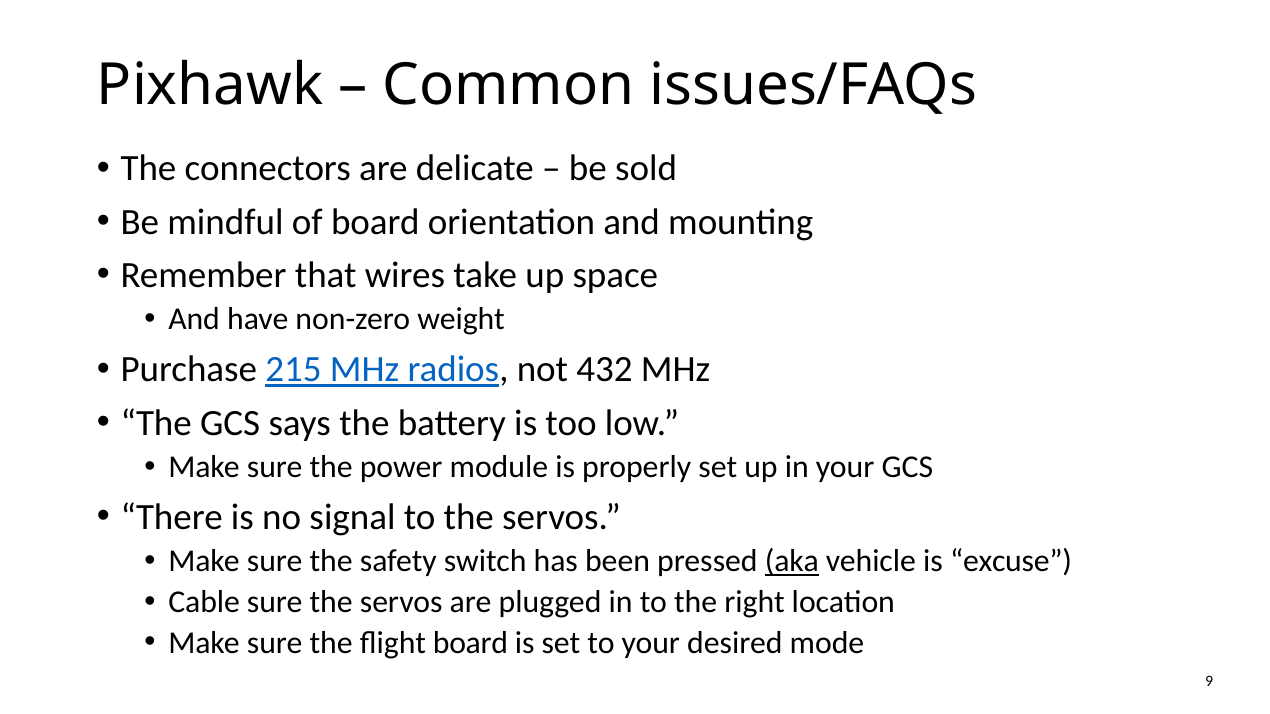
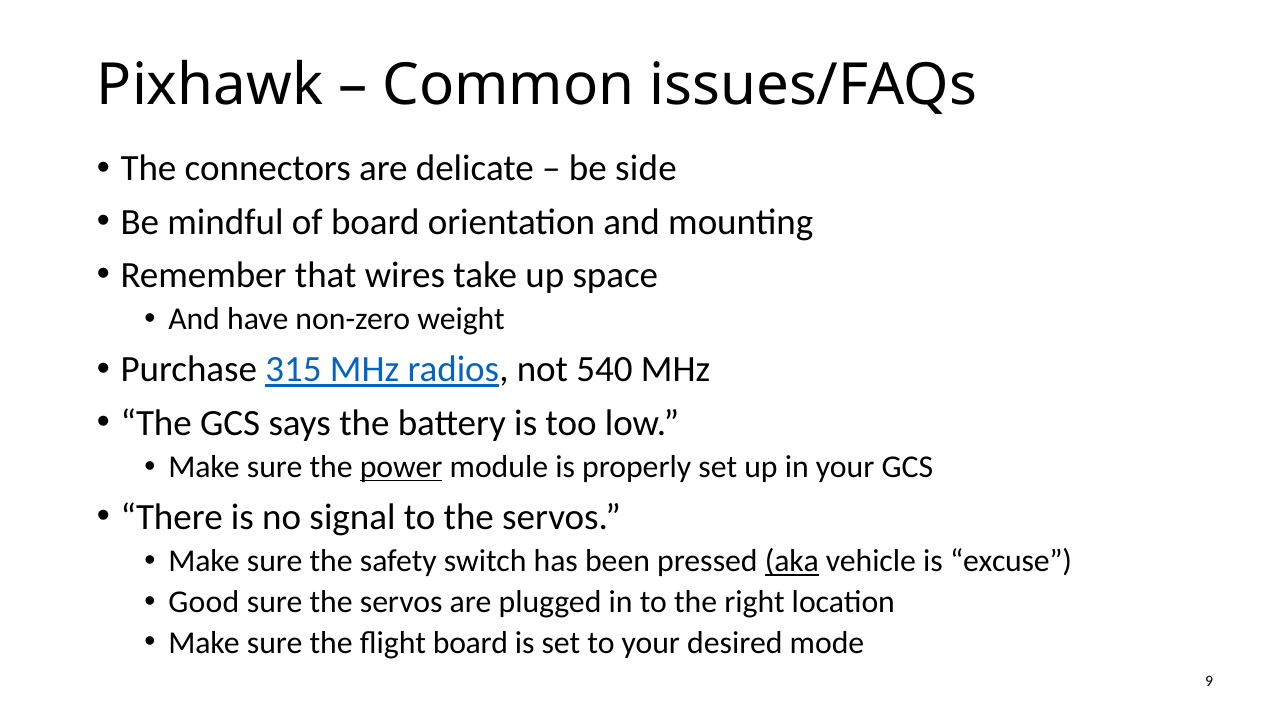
sold: sold -> side (646, 169)
215: 215 -> 315 (294, 370)
432: 432 -> 540 (605, 370)
power underline: none -> present (401, 467)
Cable: Cable -> Good (204, 602)
